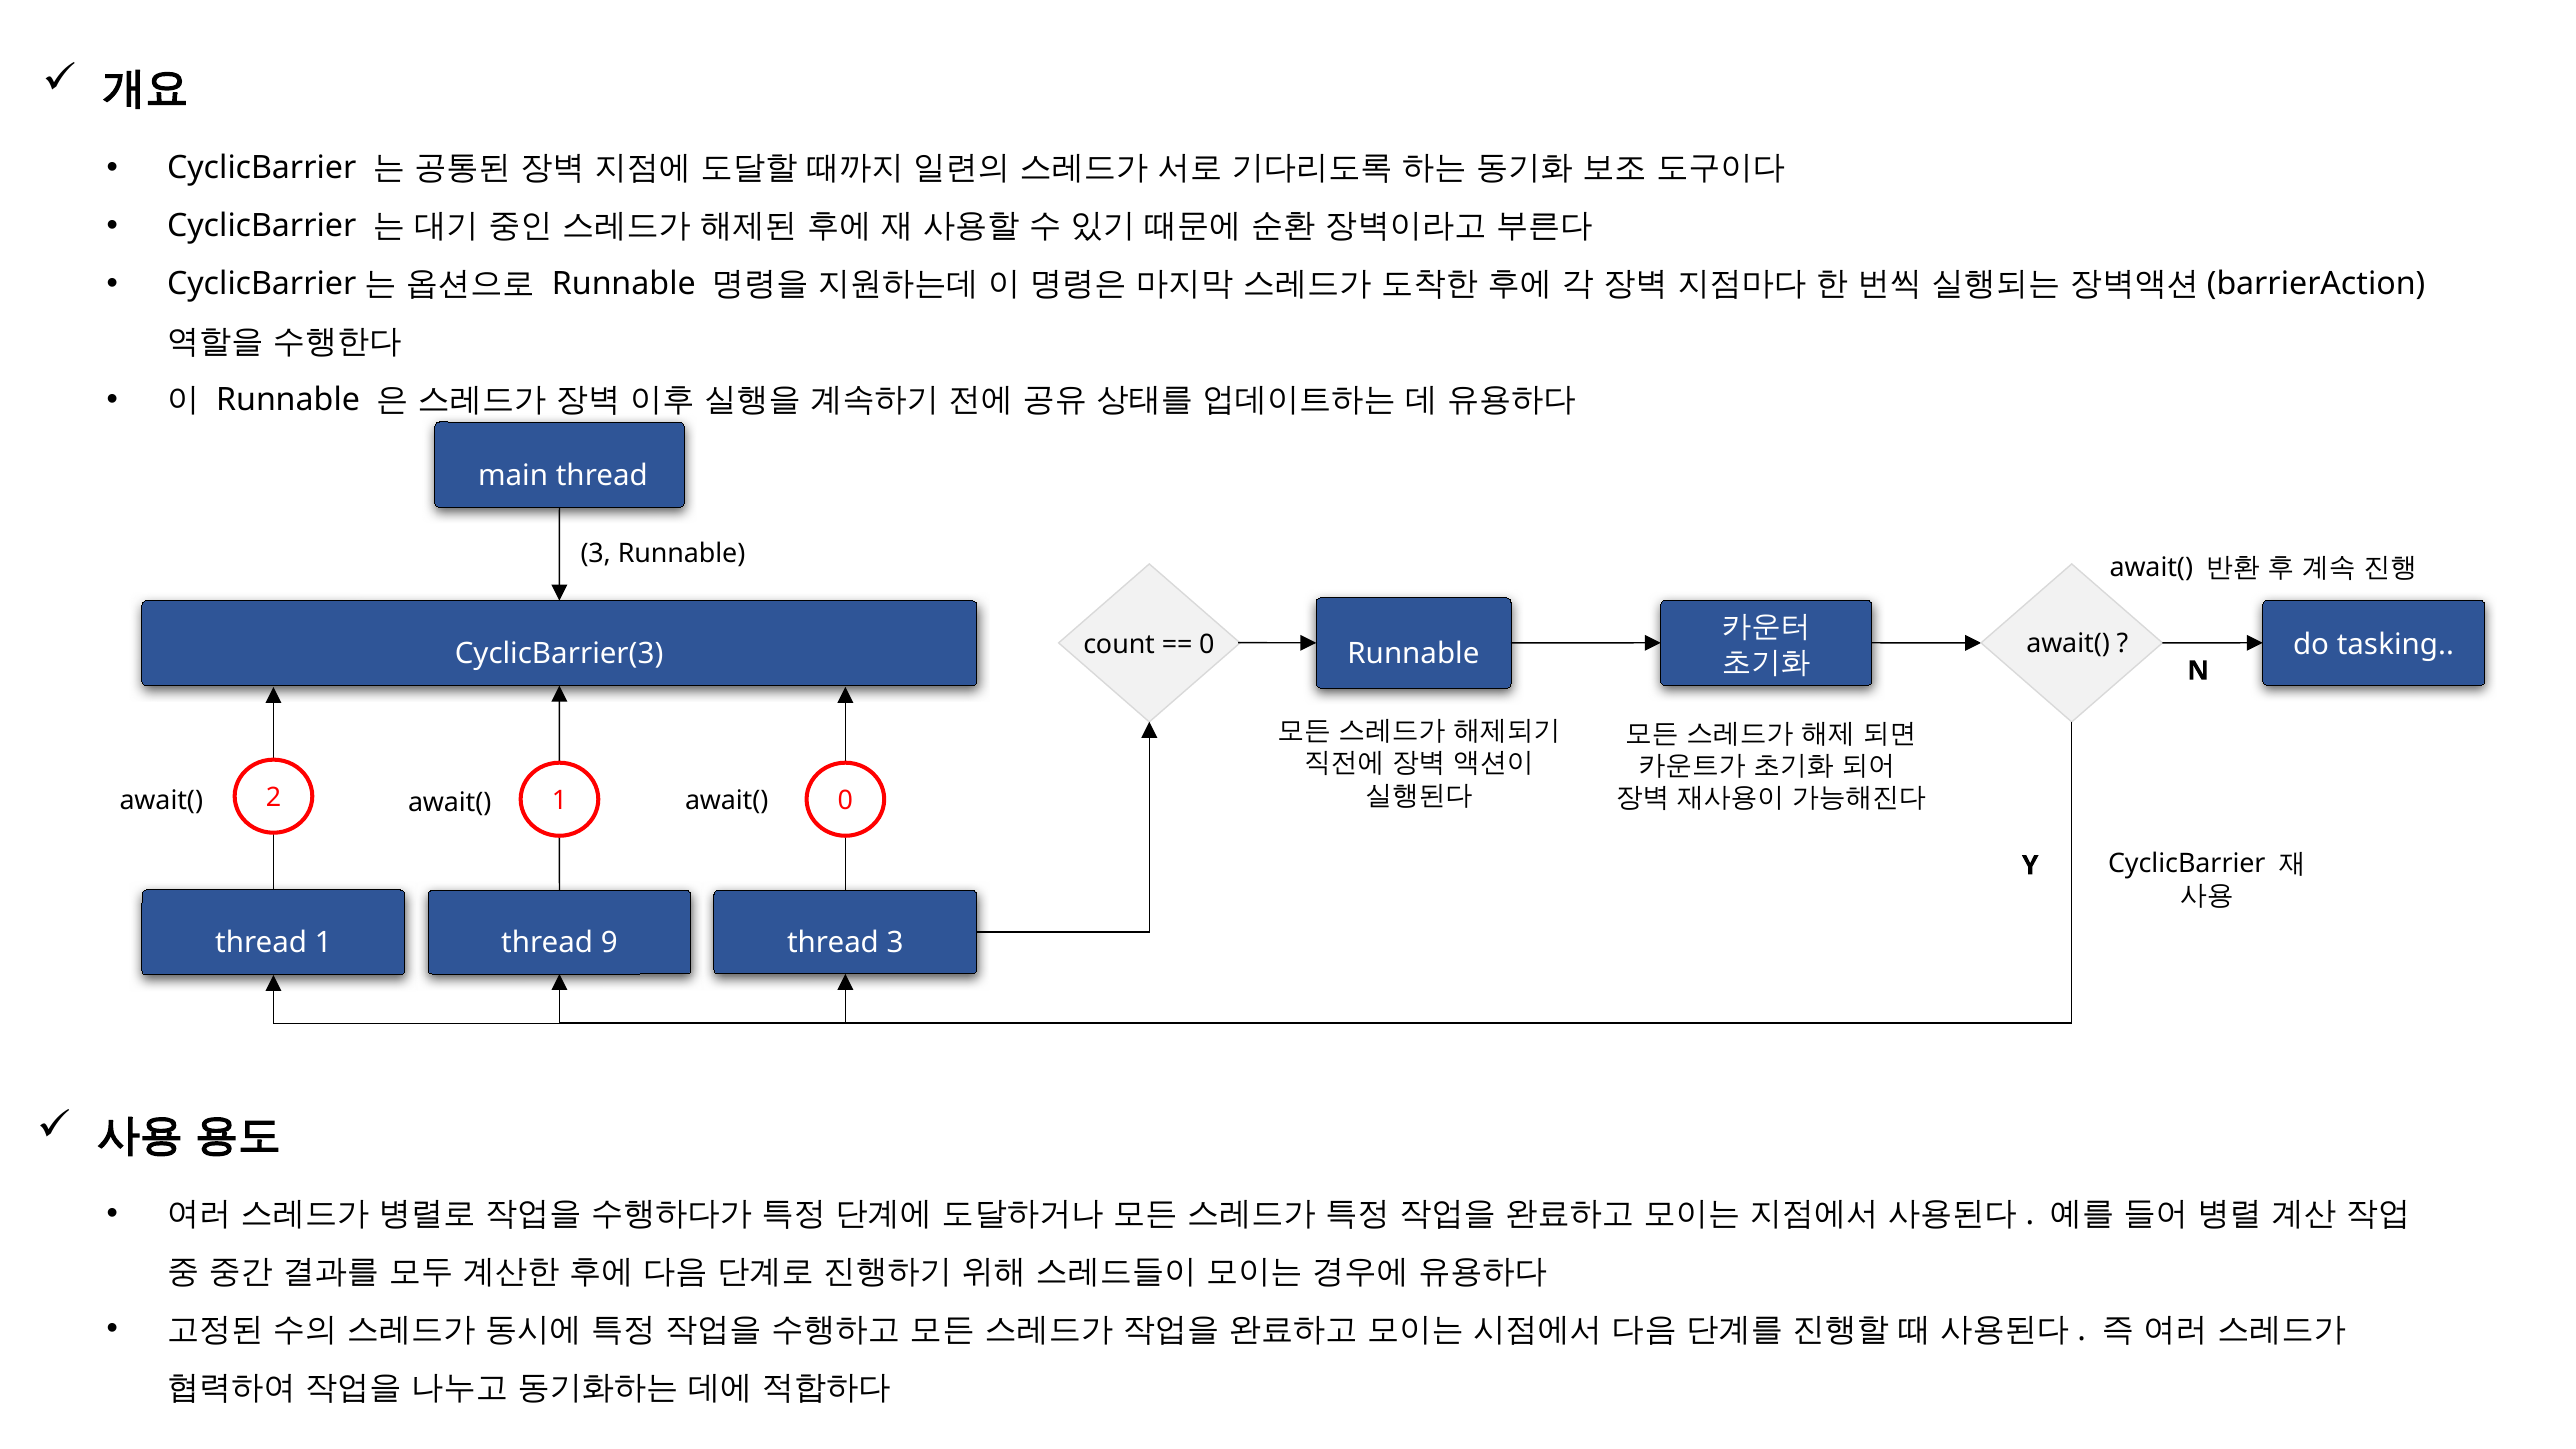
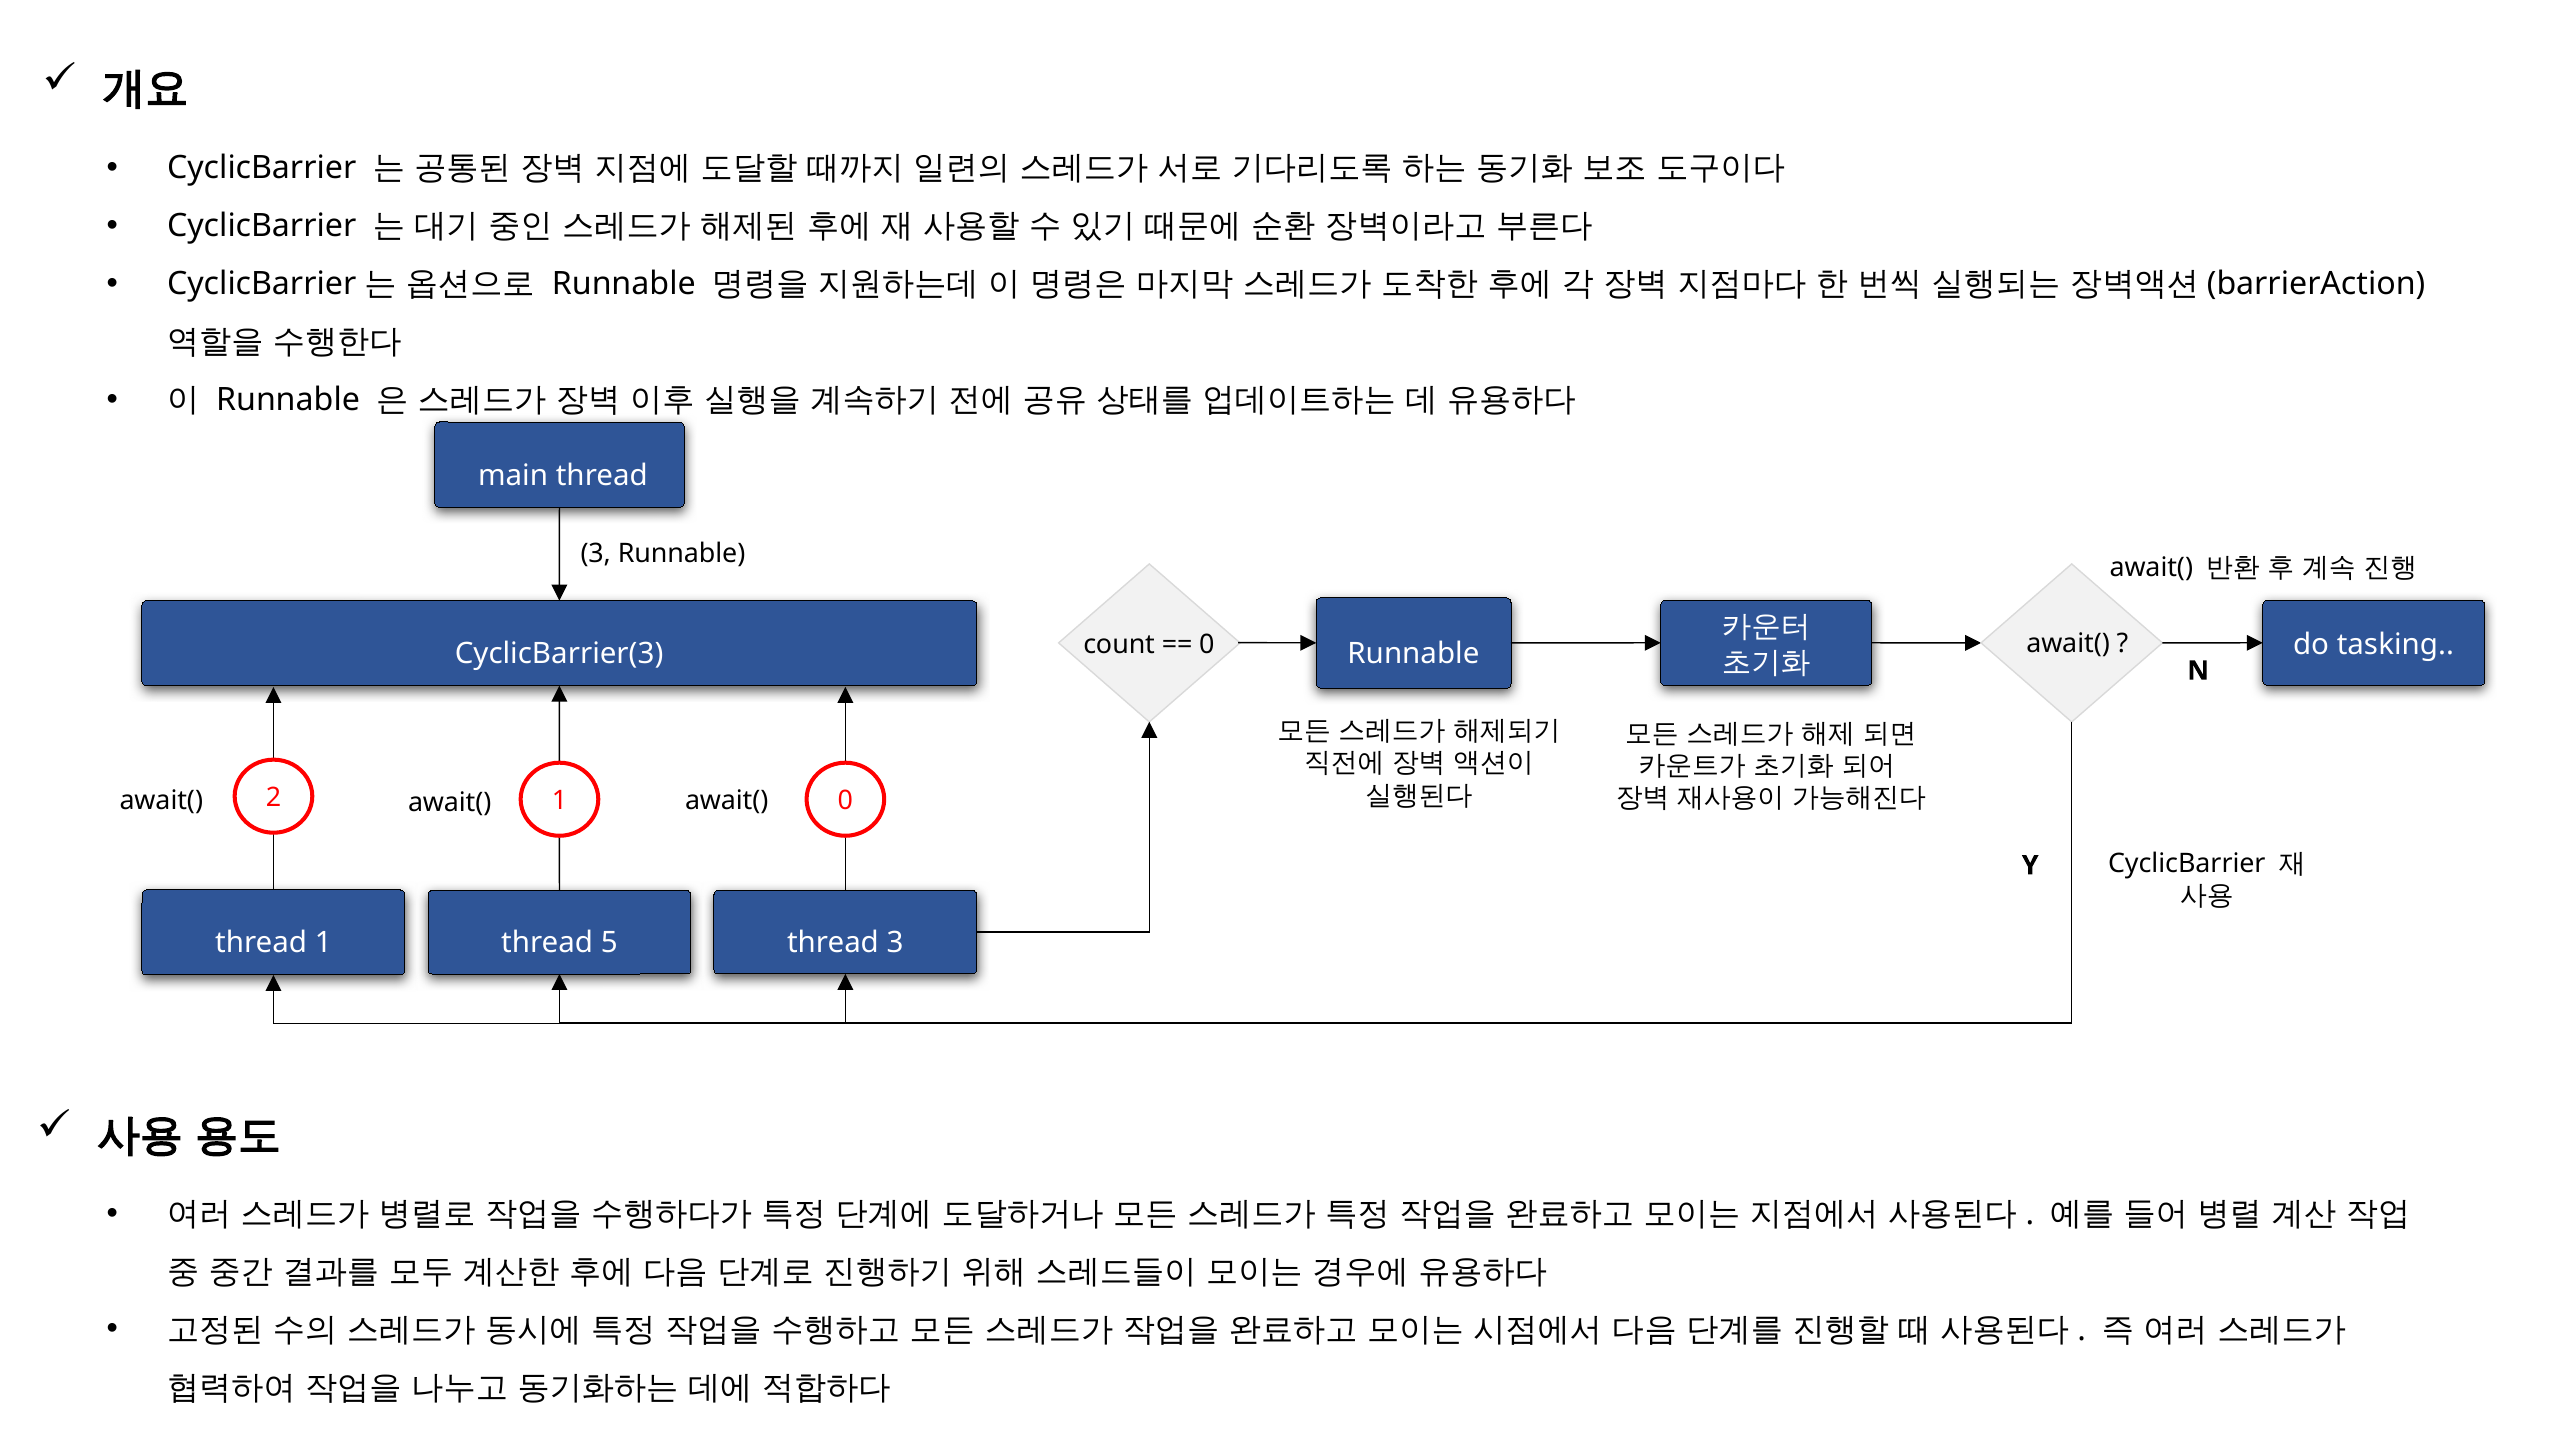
9: 9 -> 5 (609, 943)
